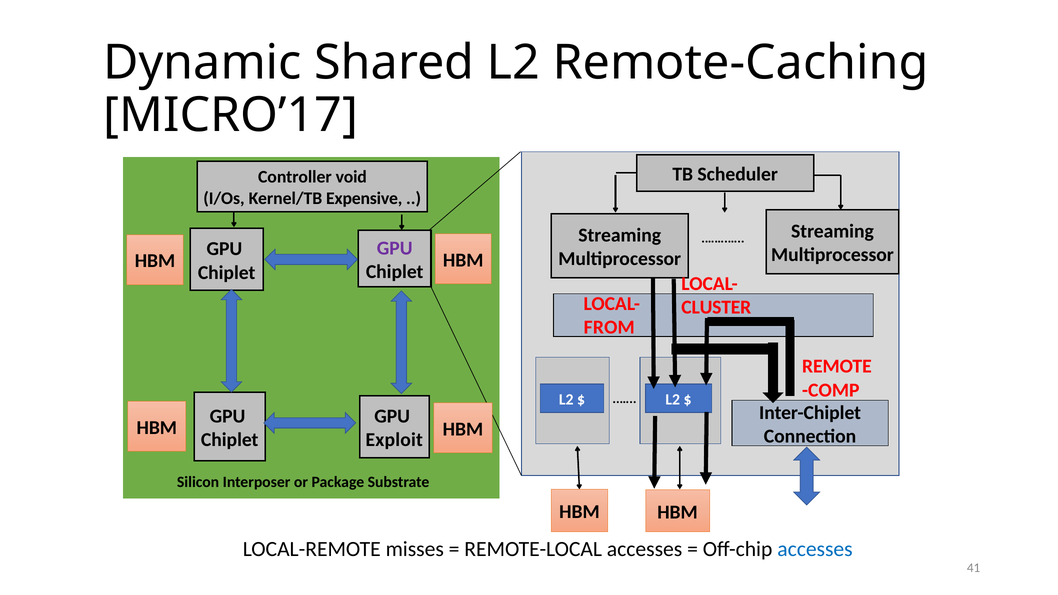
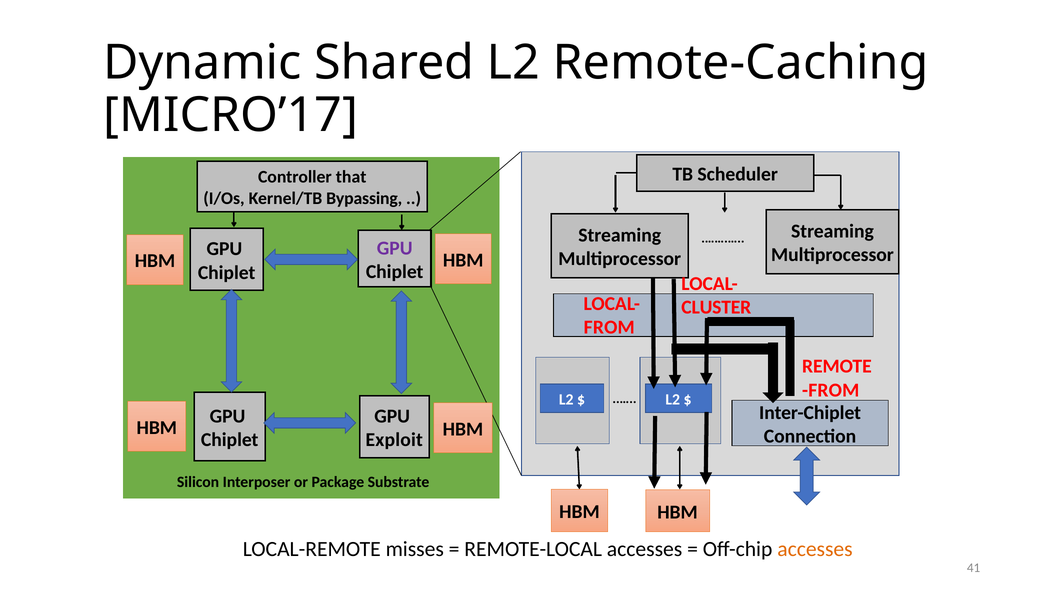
void: void -> that (351, 177)
Expensive: Expensive -> Bypassing (364, 198)
COMP: COMP -> FROM (831, 390)
accesses colour: blue -> orange (815, 549)
